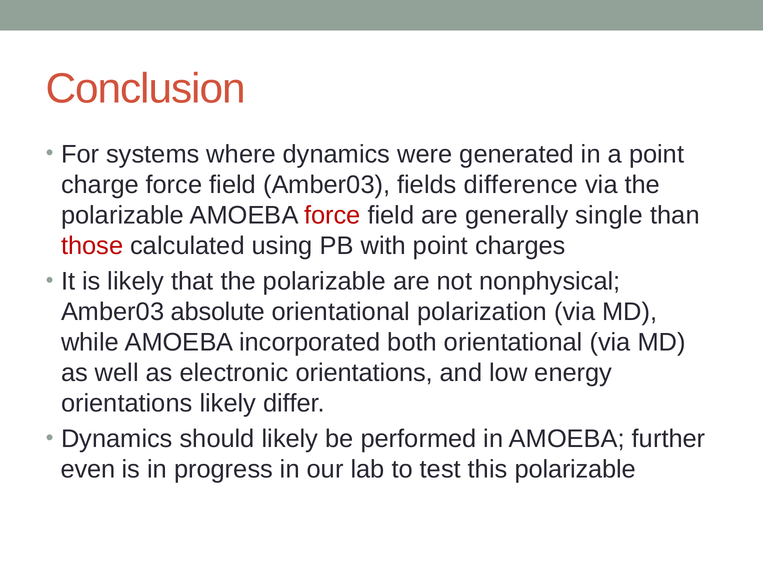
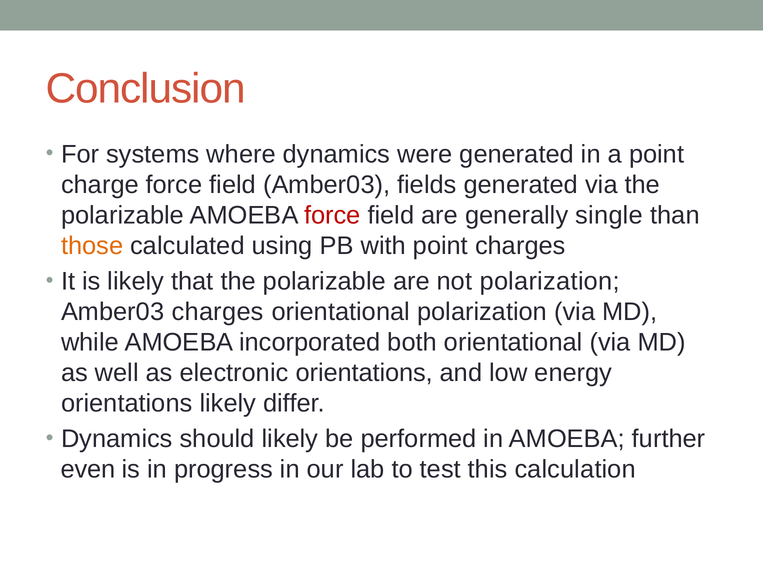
fields difference: difference -> generated (521, 185)
those colour: red -> orange (92, 246)
not nonphysical: nonphysical -> polarization (550, 282)
Amber03 absolute: absolute -> charges (218, 312)
this polarizable: polarizable -> calculation (575, 470)
